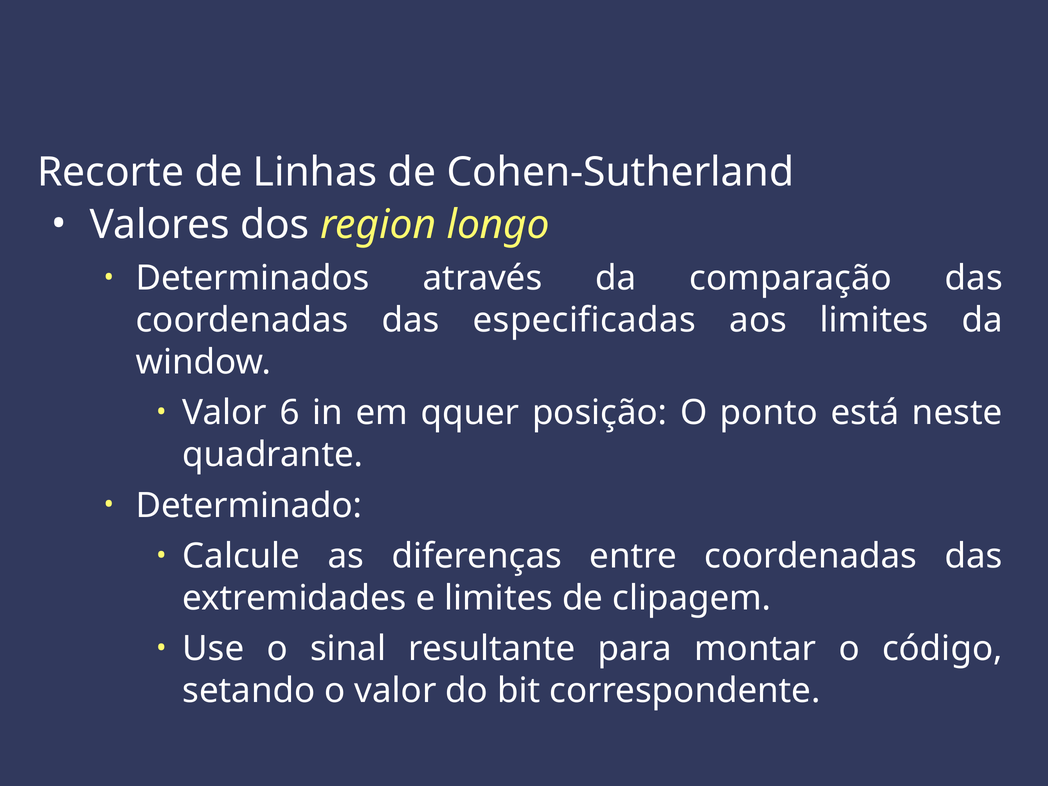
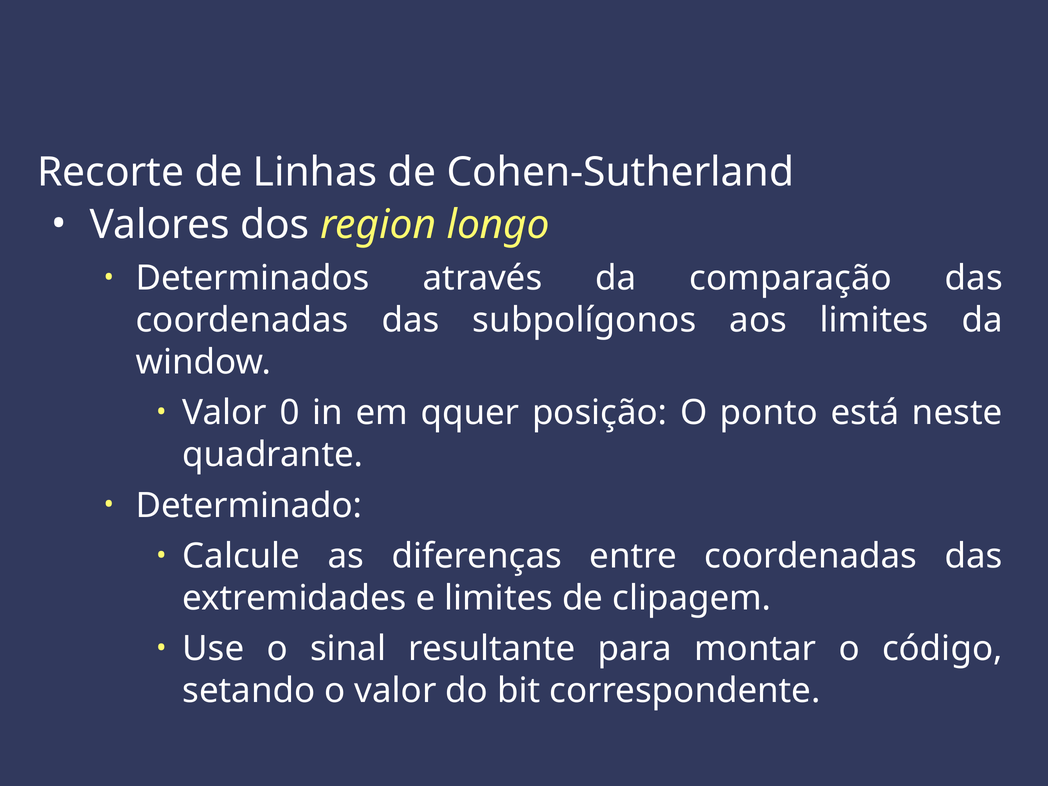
especificadas: especificadas -> subpolígonos (584, 320)
6: 6 -> 0 (290, 413)
